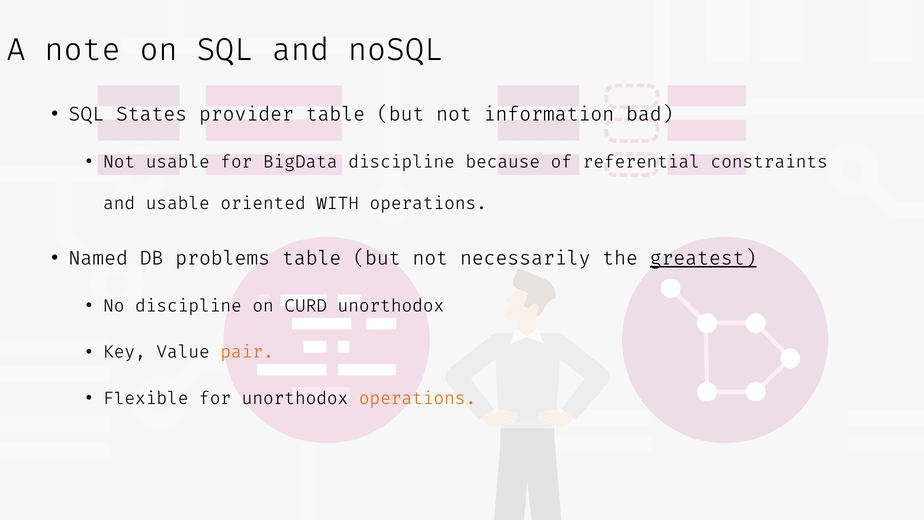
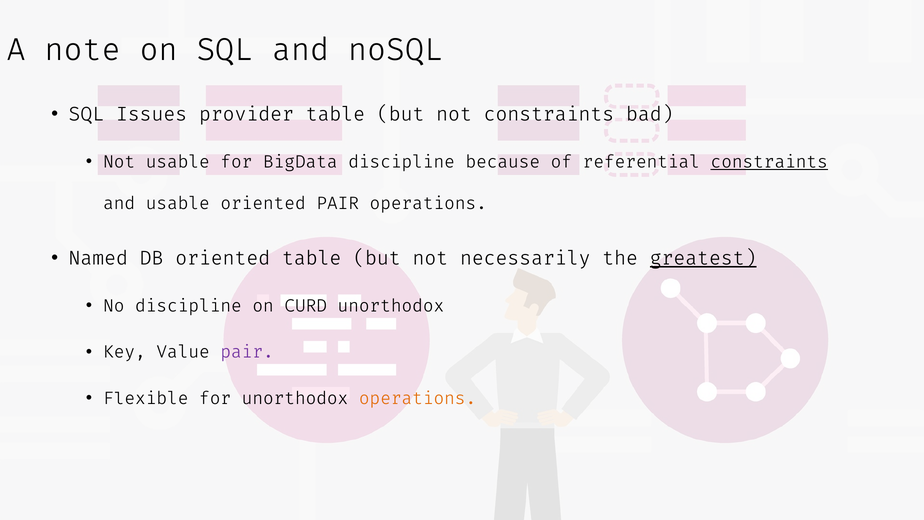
States: States -> Issues (152, 114)
not information: information -> constraints (549, 114)
constraints underline: none -> present (769, 162)
oriented WITH: WITH -> PAIR (338, 203)
DB problems: problems -> oriented (223, 258)
pair colour: orange -> purple (247, 352)
